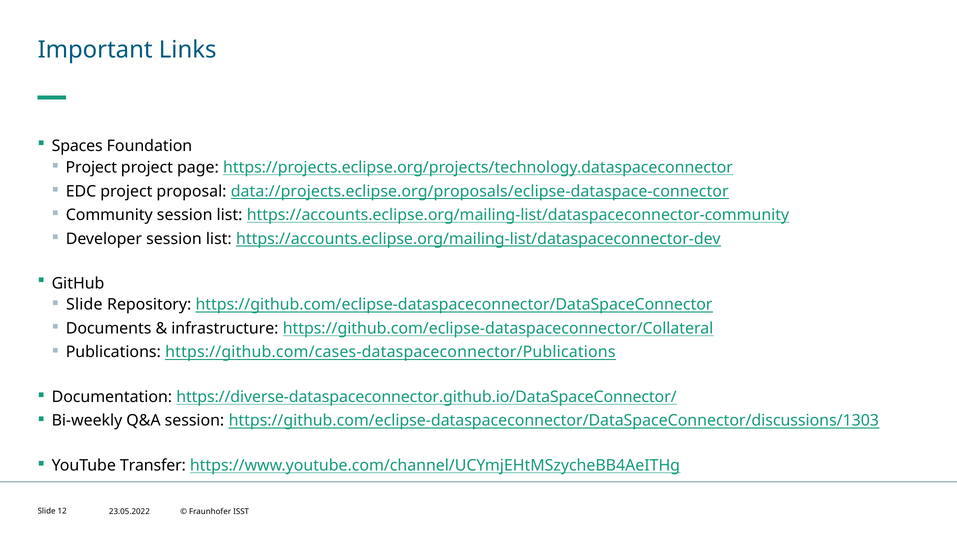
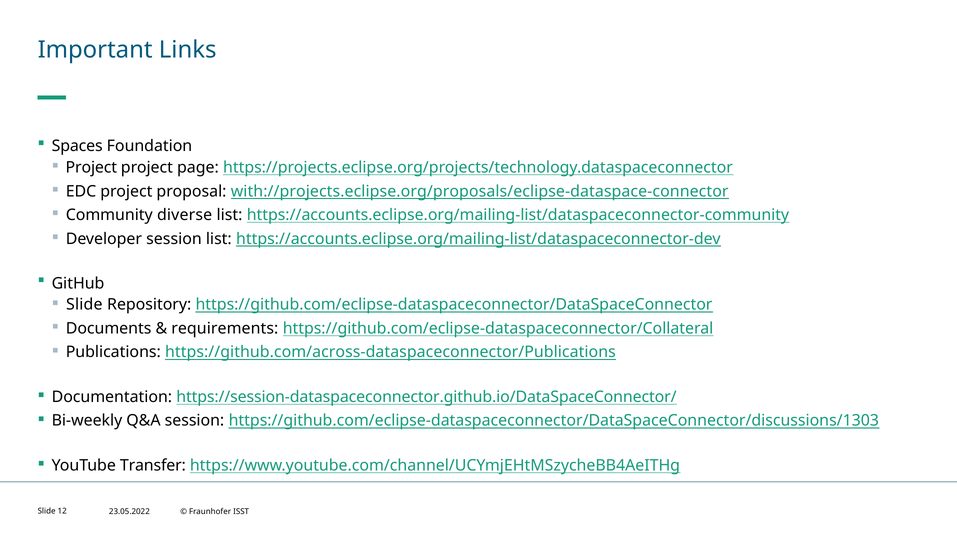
data://projects.eclipse.org/proposals/eclipse-dataspace-connector: data://projects.eclipse.org/proposals/eclipse-dataspace-connector -> with://projects.eclipse.org/proposals/eclipse-dataspace-connector (480, 191)
Community session: session -> diverse (185, 215)
infrastructure: infrastructure -> requirements (225, 329)
https://github.com/cases-dataspaceconnector/Publications: https://github.com/cases-dataspaceconnector/Publications -> https://github.com/across-dataspaceconnector/Publications (390, 352)
https://diverse-dataspaceconnector.github.io/DataSpaceConnector/: https://diverse-dataspaceconnector.github.io/DataSpaceConnector/ -> https://session-dataspaceconnector.github.io/DataSpaceConnector/ (426, 397)
